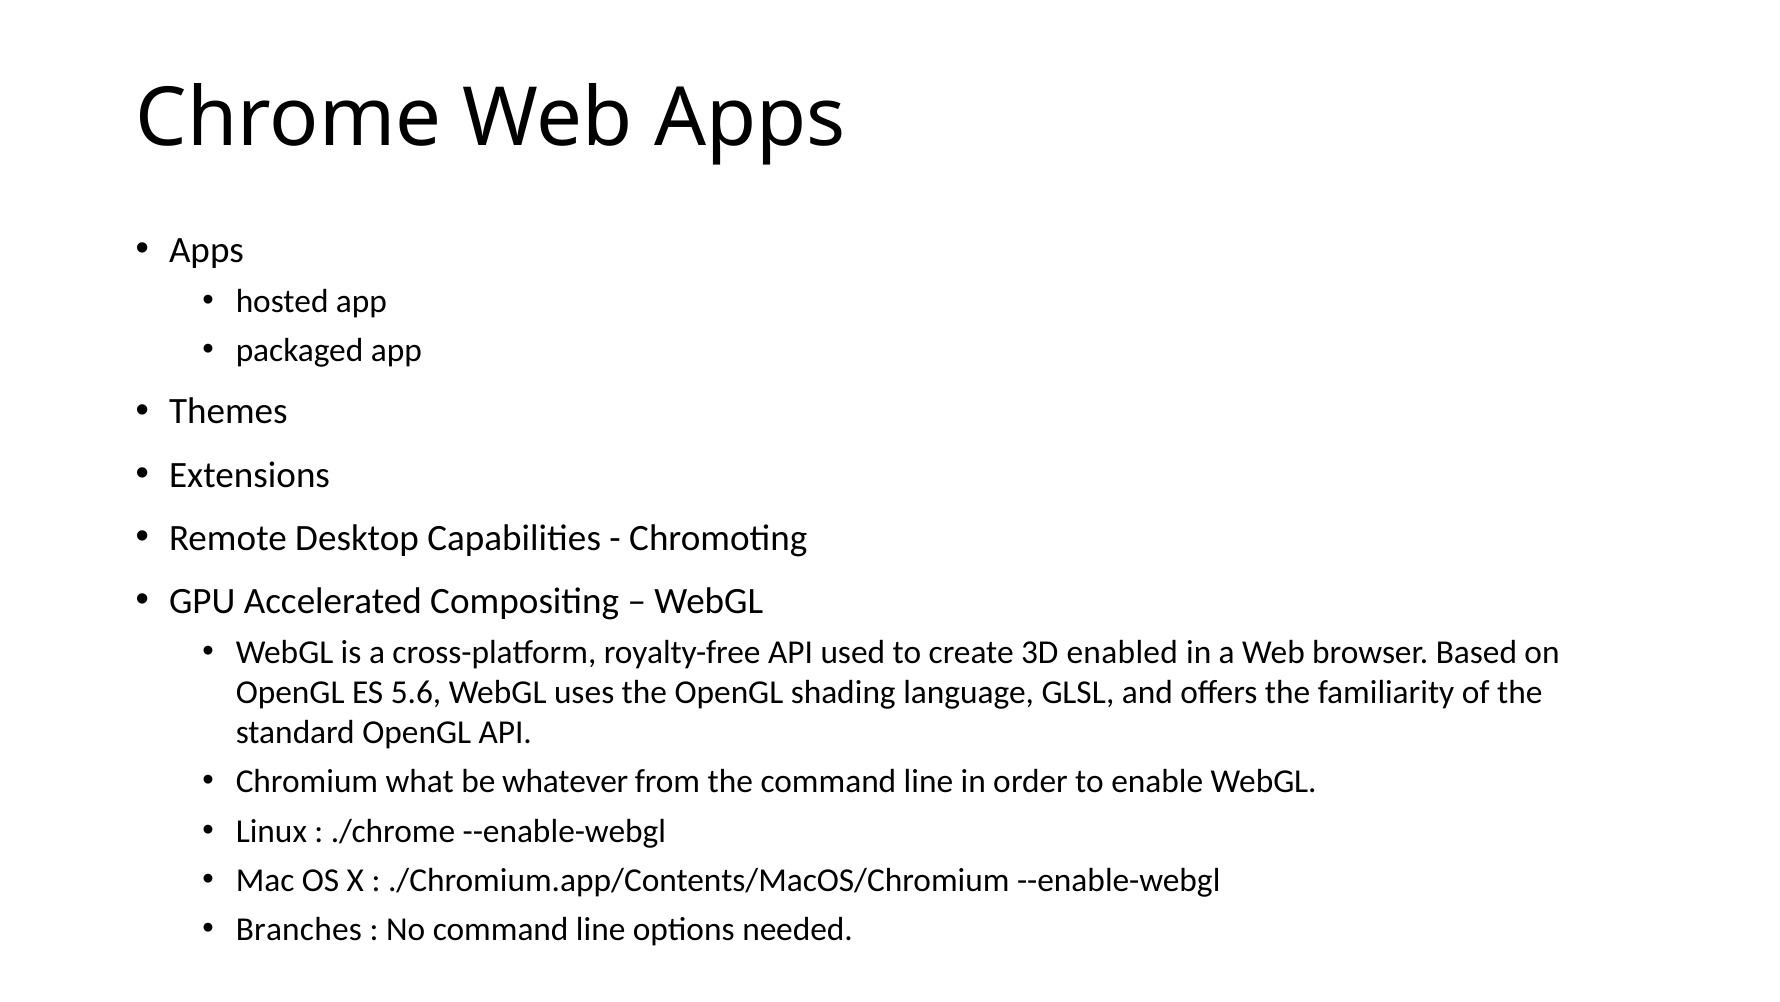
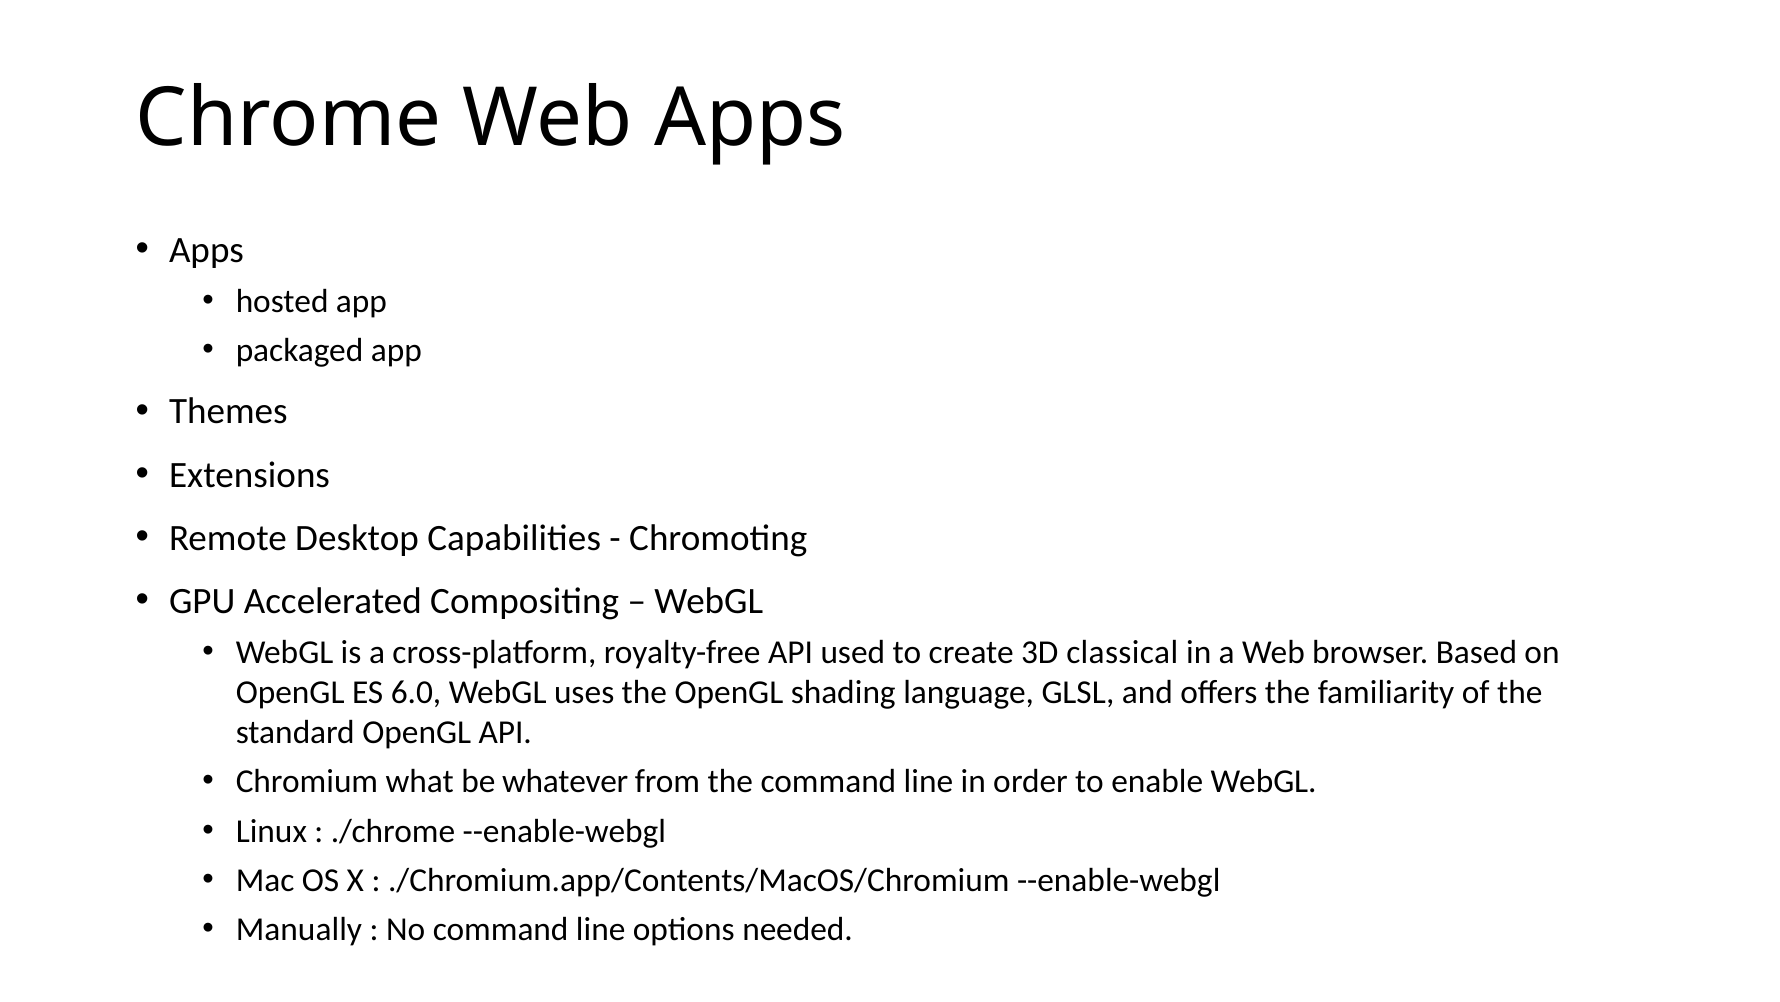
enabled: enabled -> classical (1122, 652)
5.6: 5.6 -> 6.0 (416, 692)
Branches: Branches -> Manually (299, 929)
